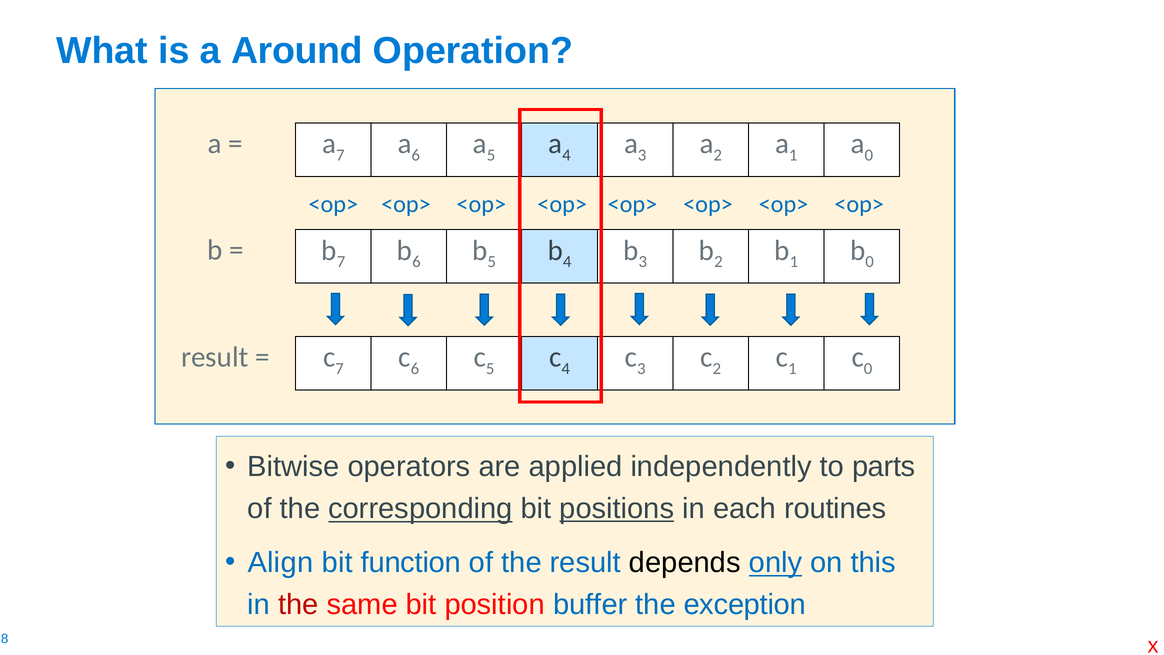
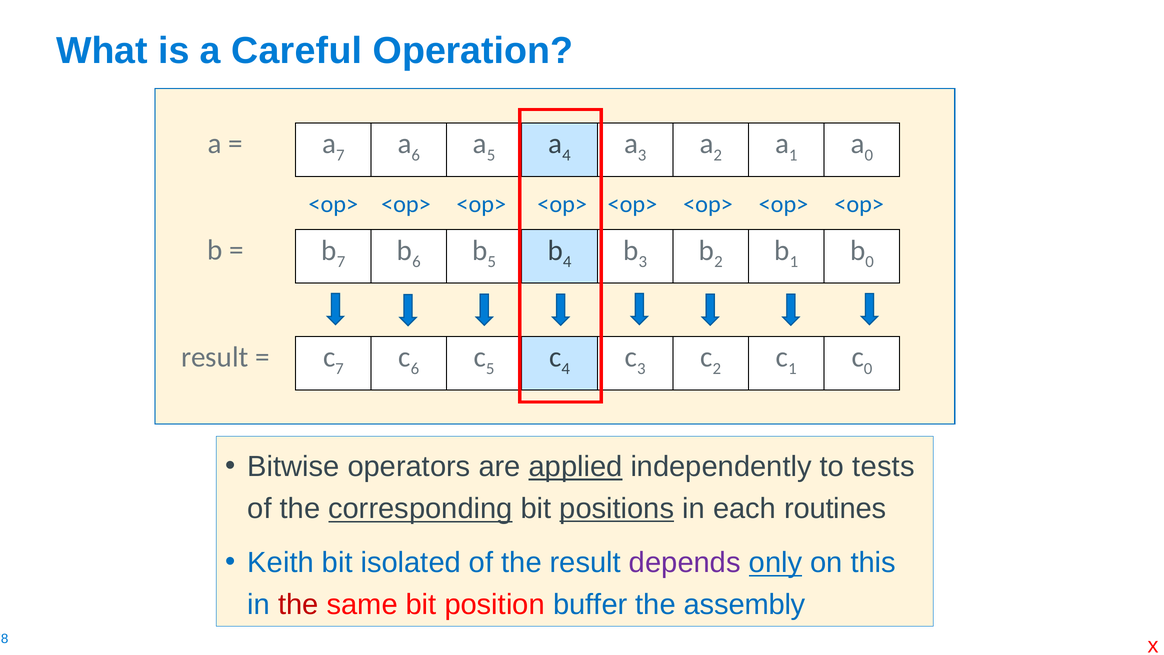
Around: Around -> Careful (297, 51)
applied underline: none -> present (576, 467)
parts: parts -> tests (883, 467)
Align: Align -> Keith (281, 563)
function: function -> isolated (411, 563)
depends colour: black -> purple (685, 563)
exception: exception -> assembly (745, 605)
